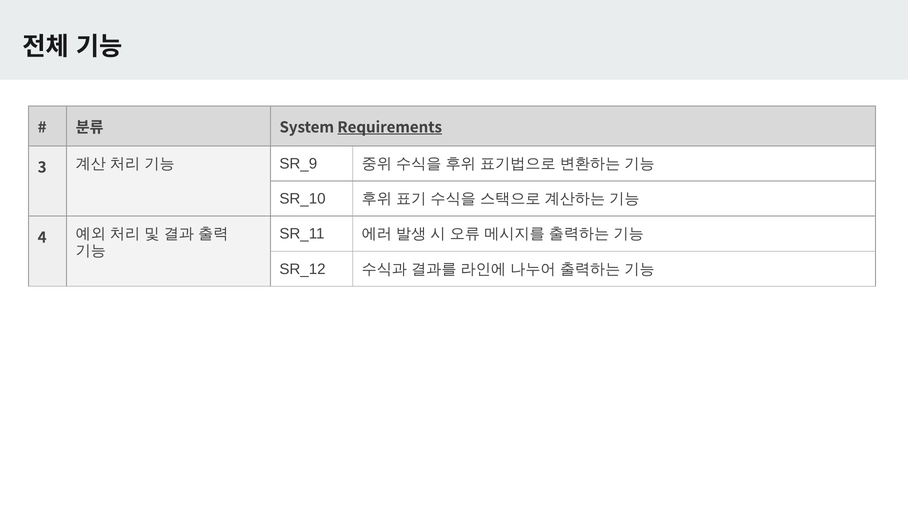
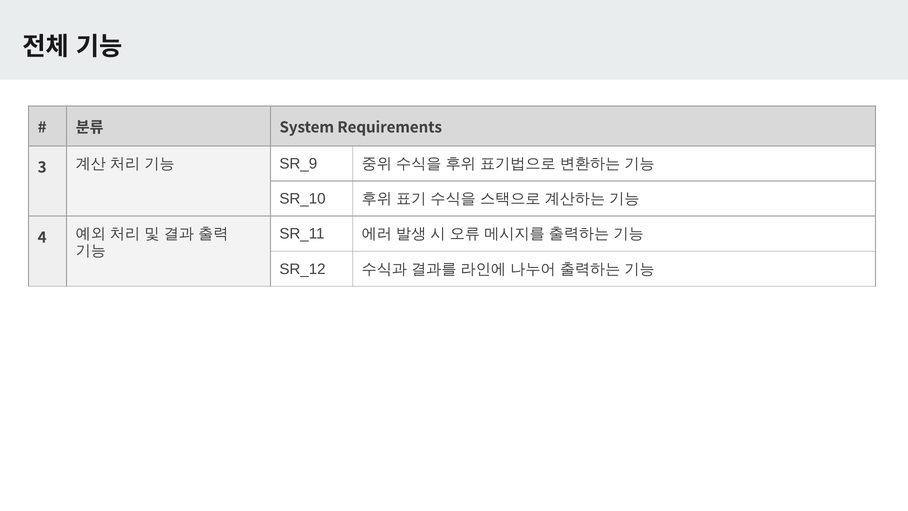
Requirements underline: present -> none (390, 127)
